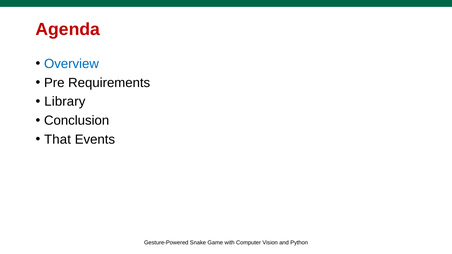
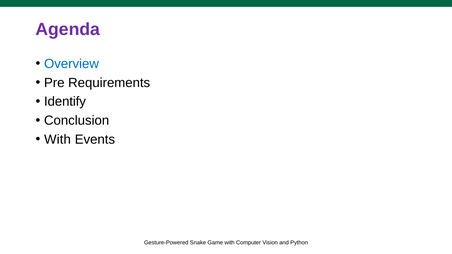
Agenda colour: red -> purple (68, 29)
Library: Library -> Identify (65, 102)
That: That -> With (58, 140)
